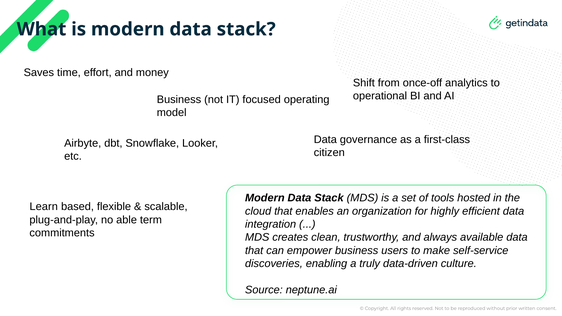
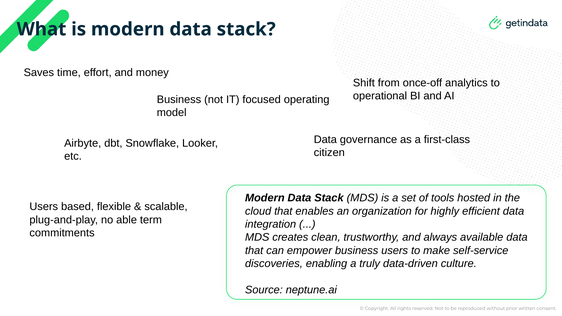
Learn: Learn -> Users (44, 207)
